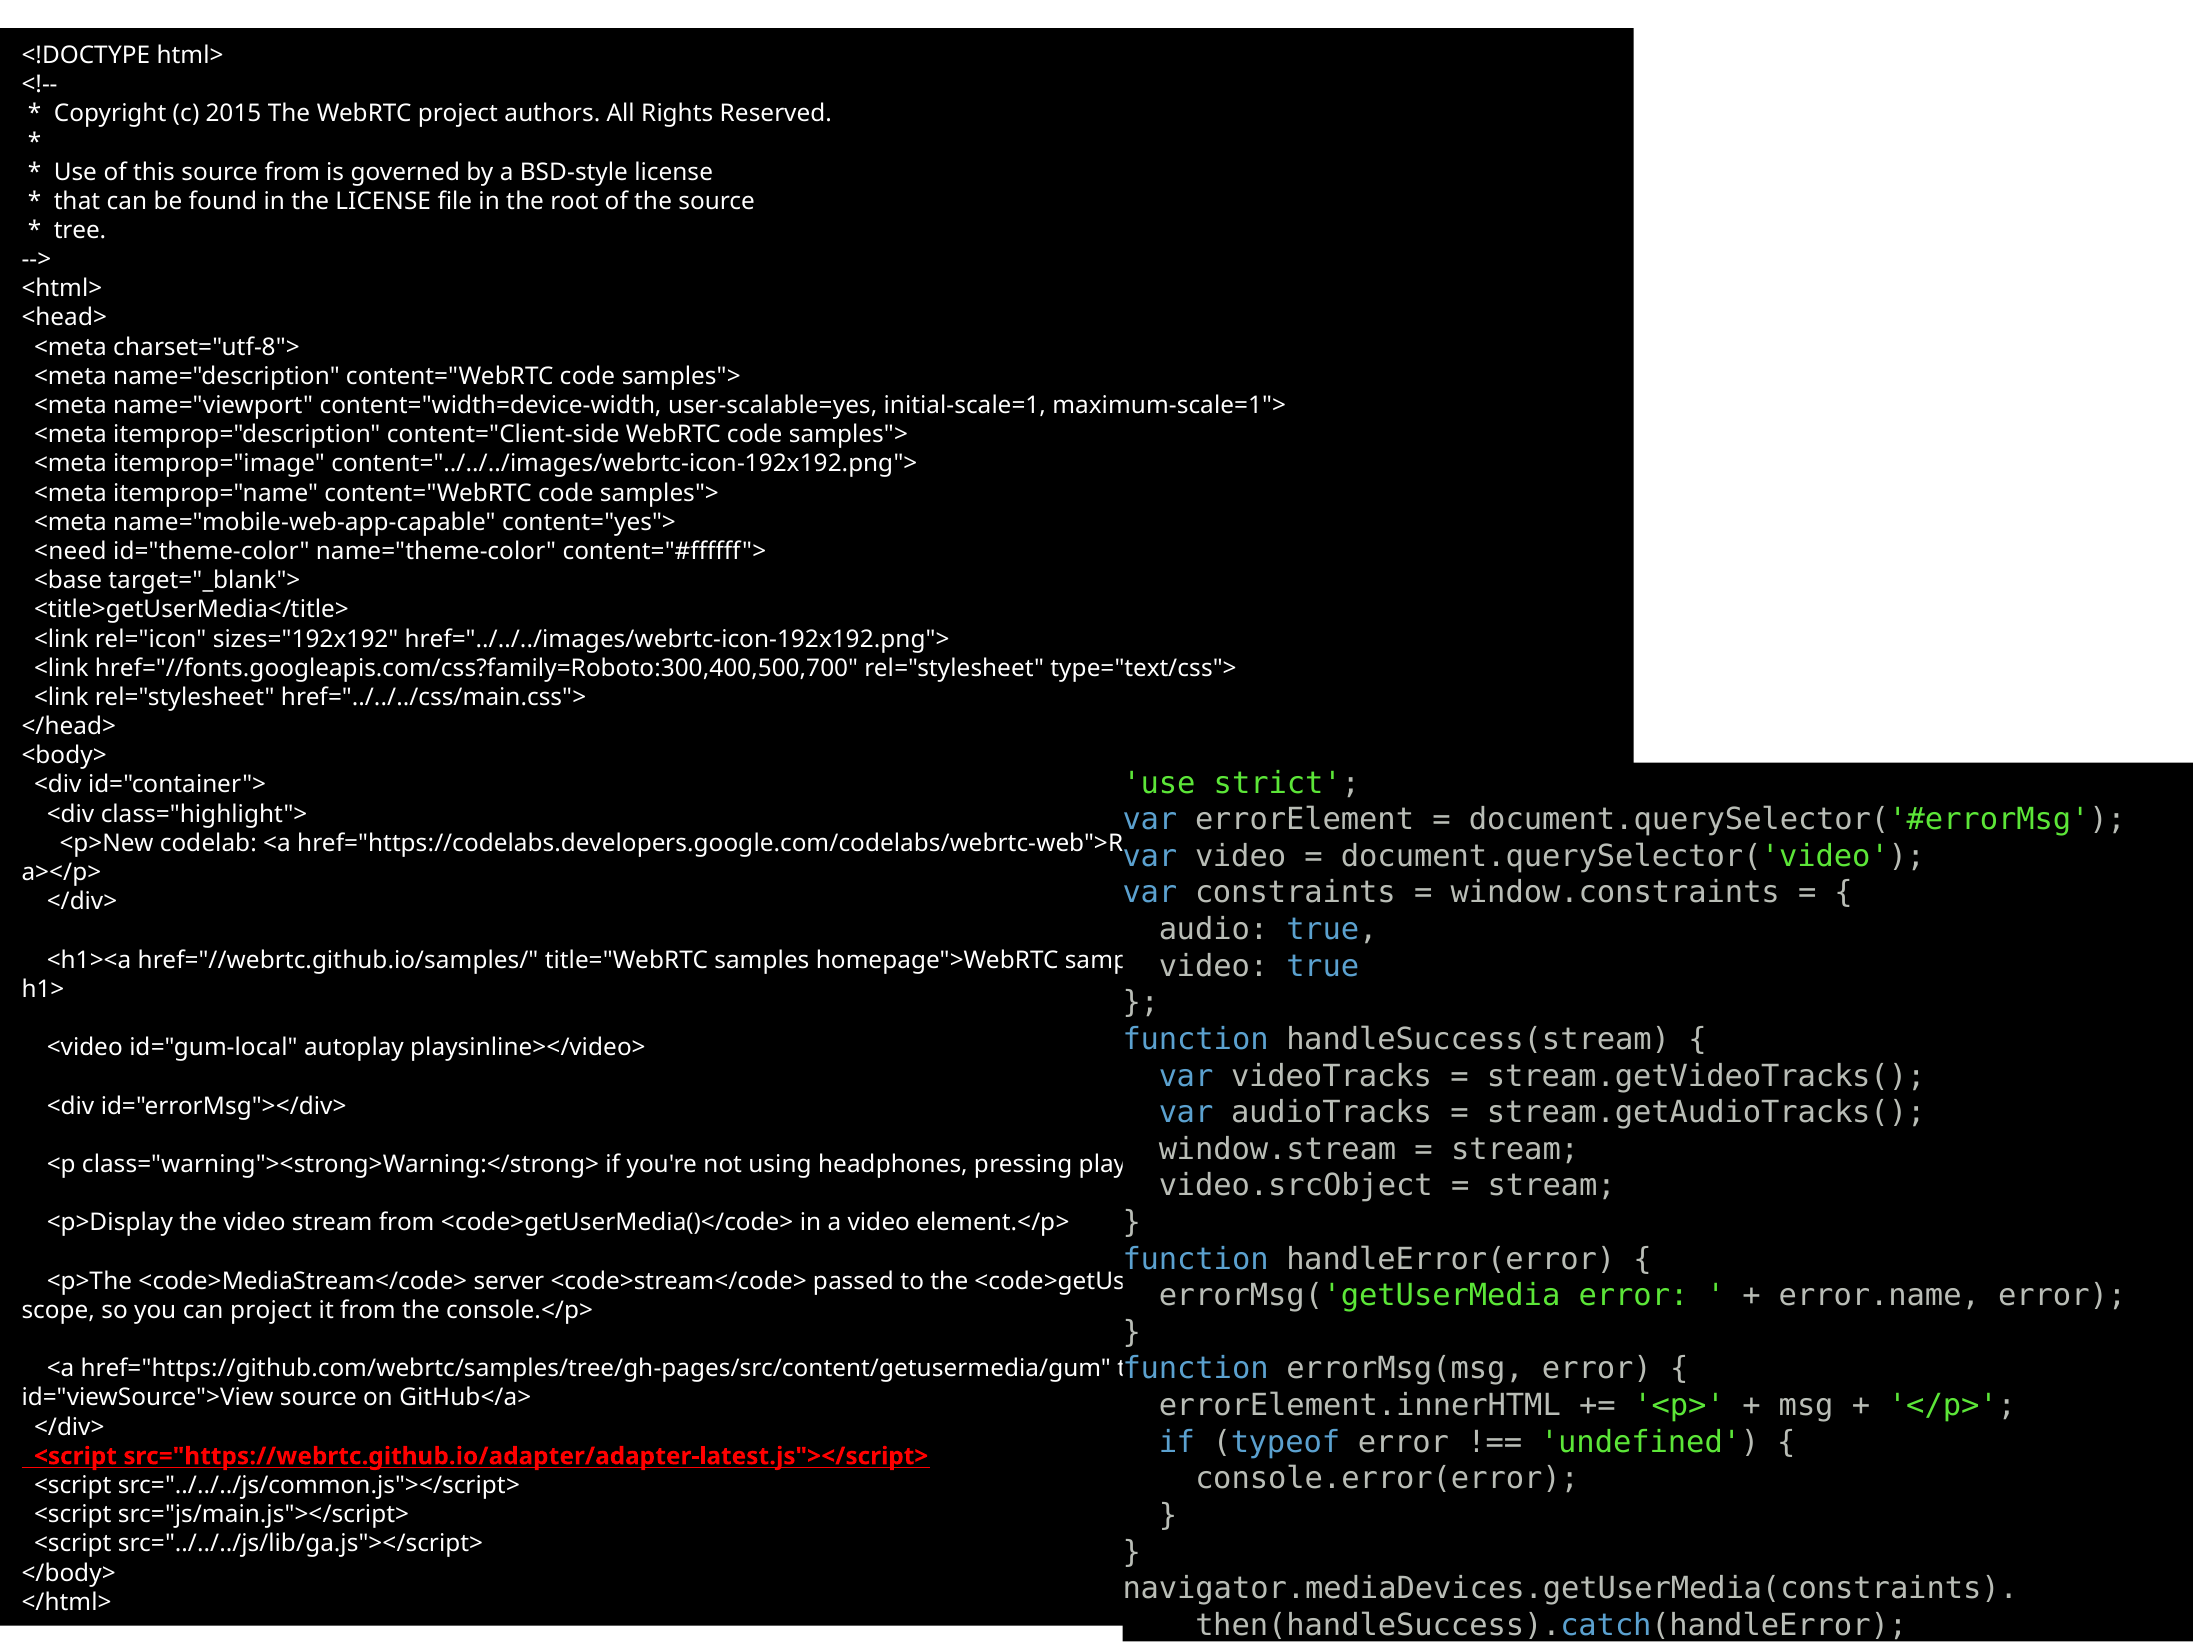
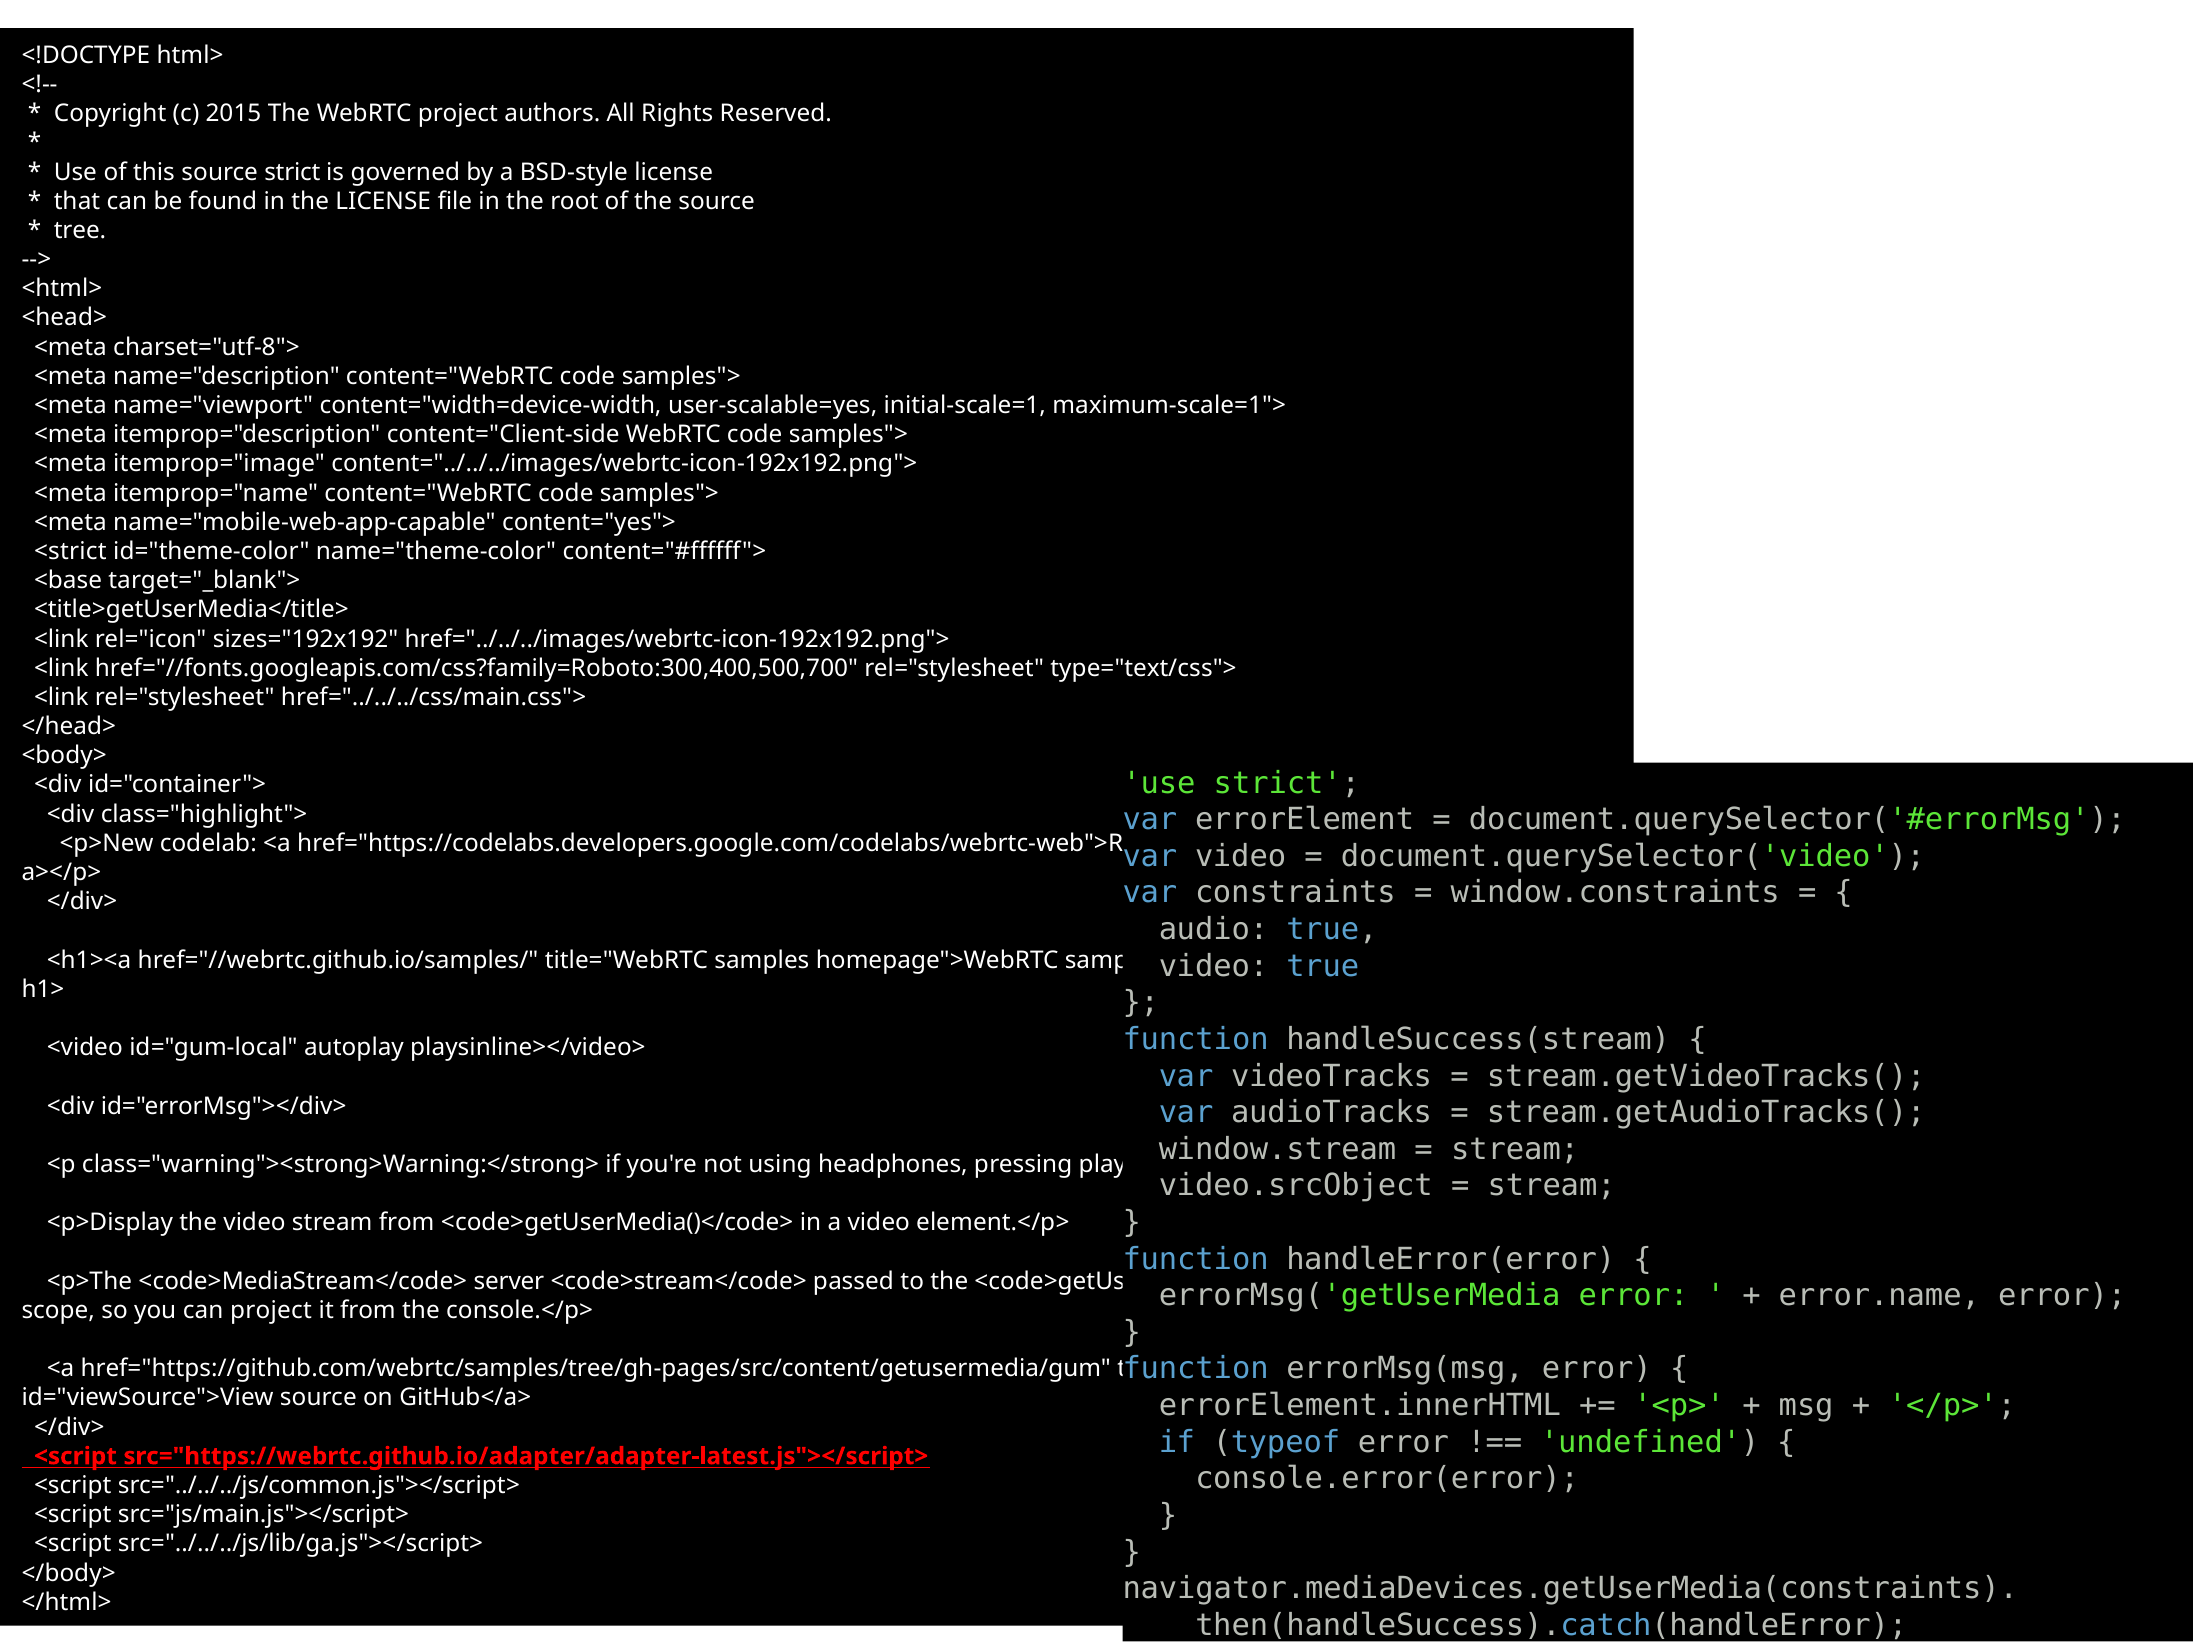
source from: from -> strict (292, 172)
<need: <need -> <strict (70, 551)
